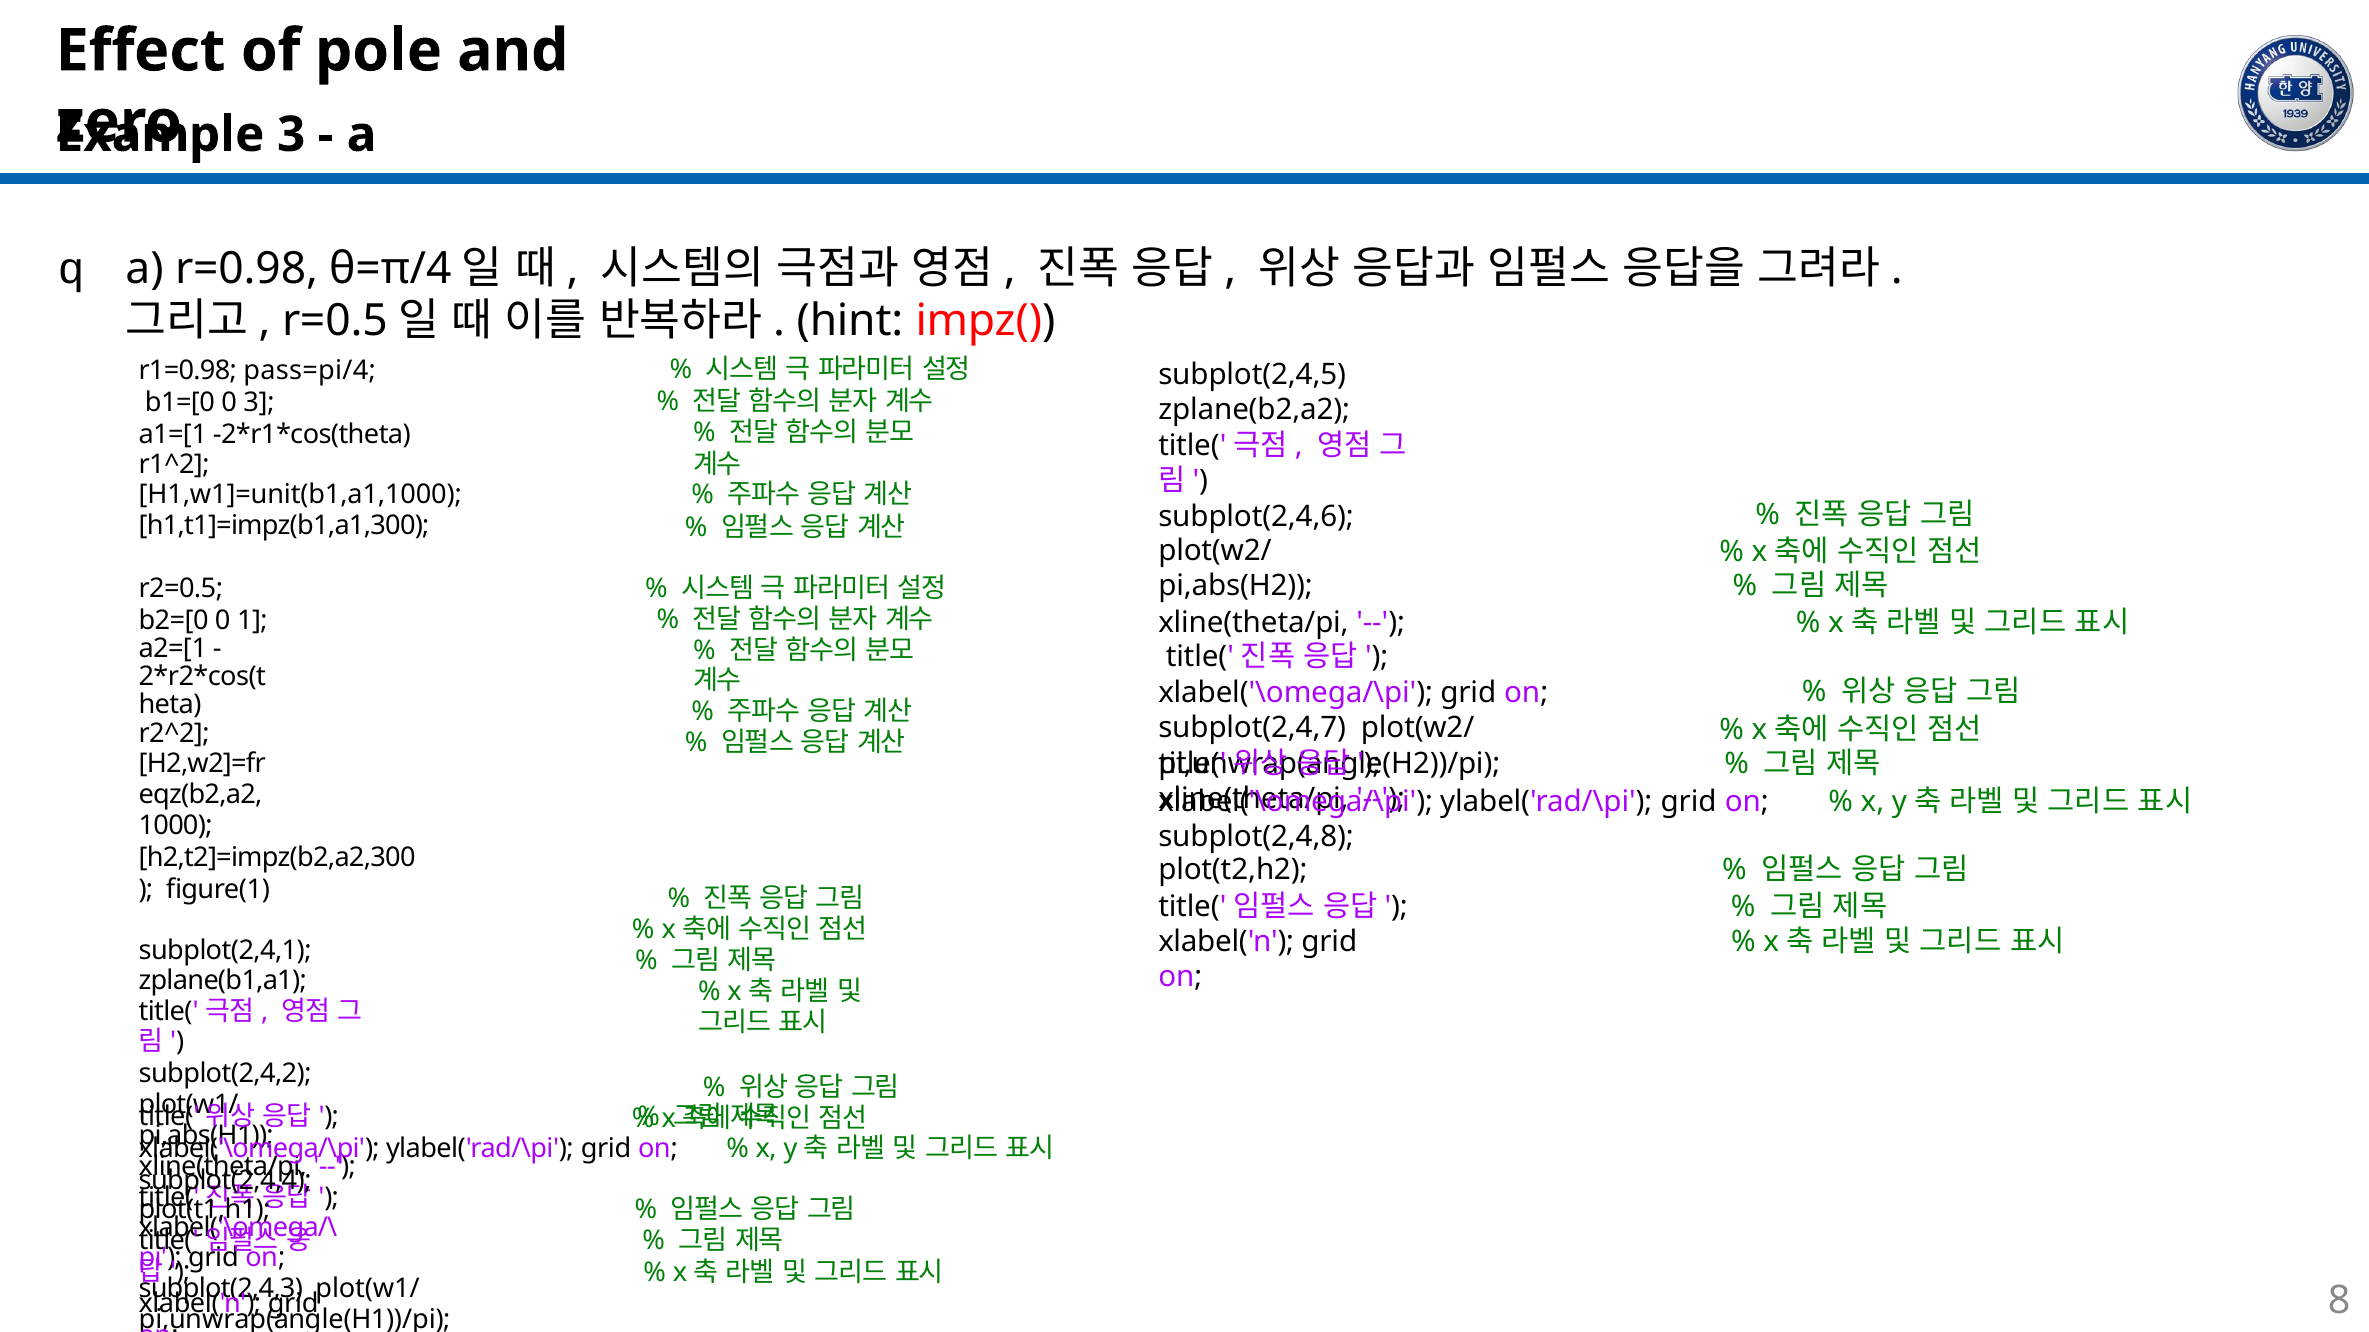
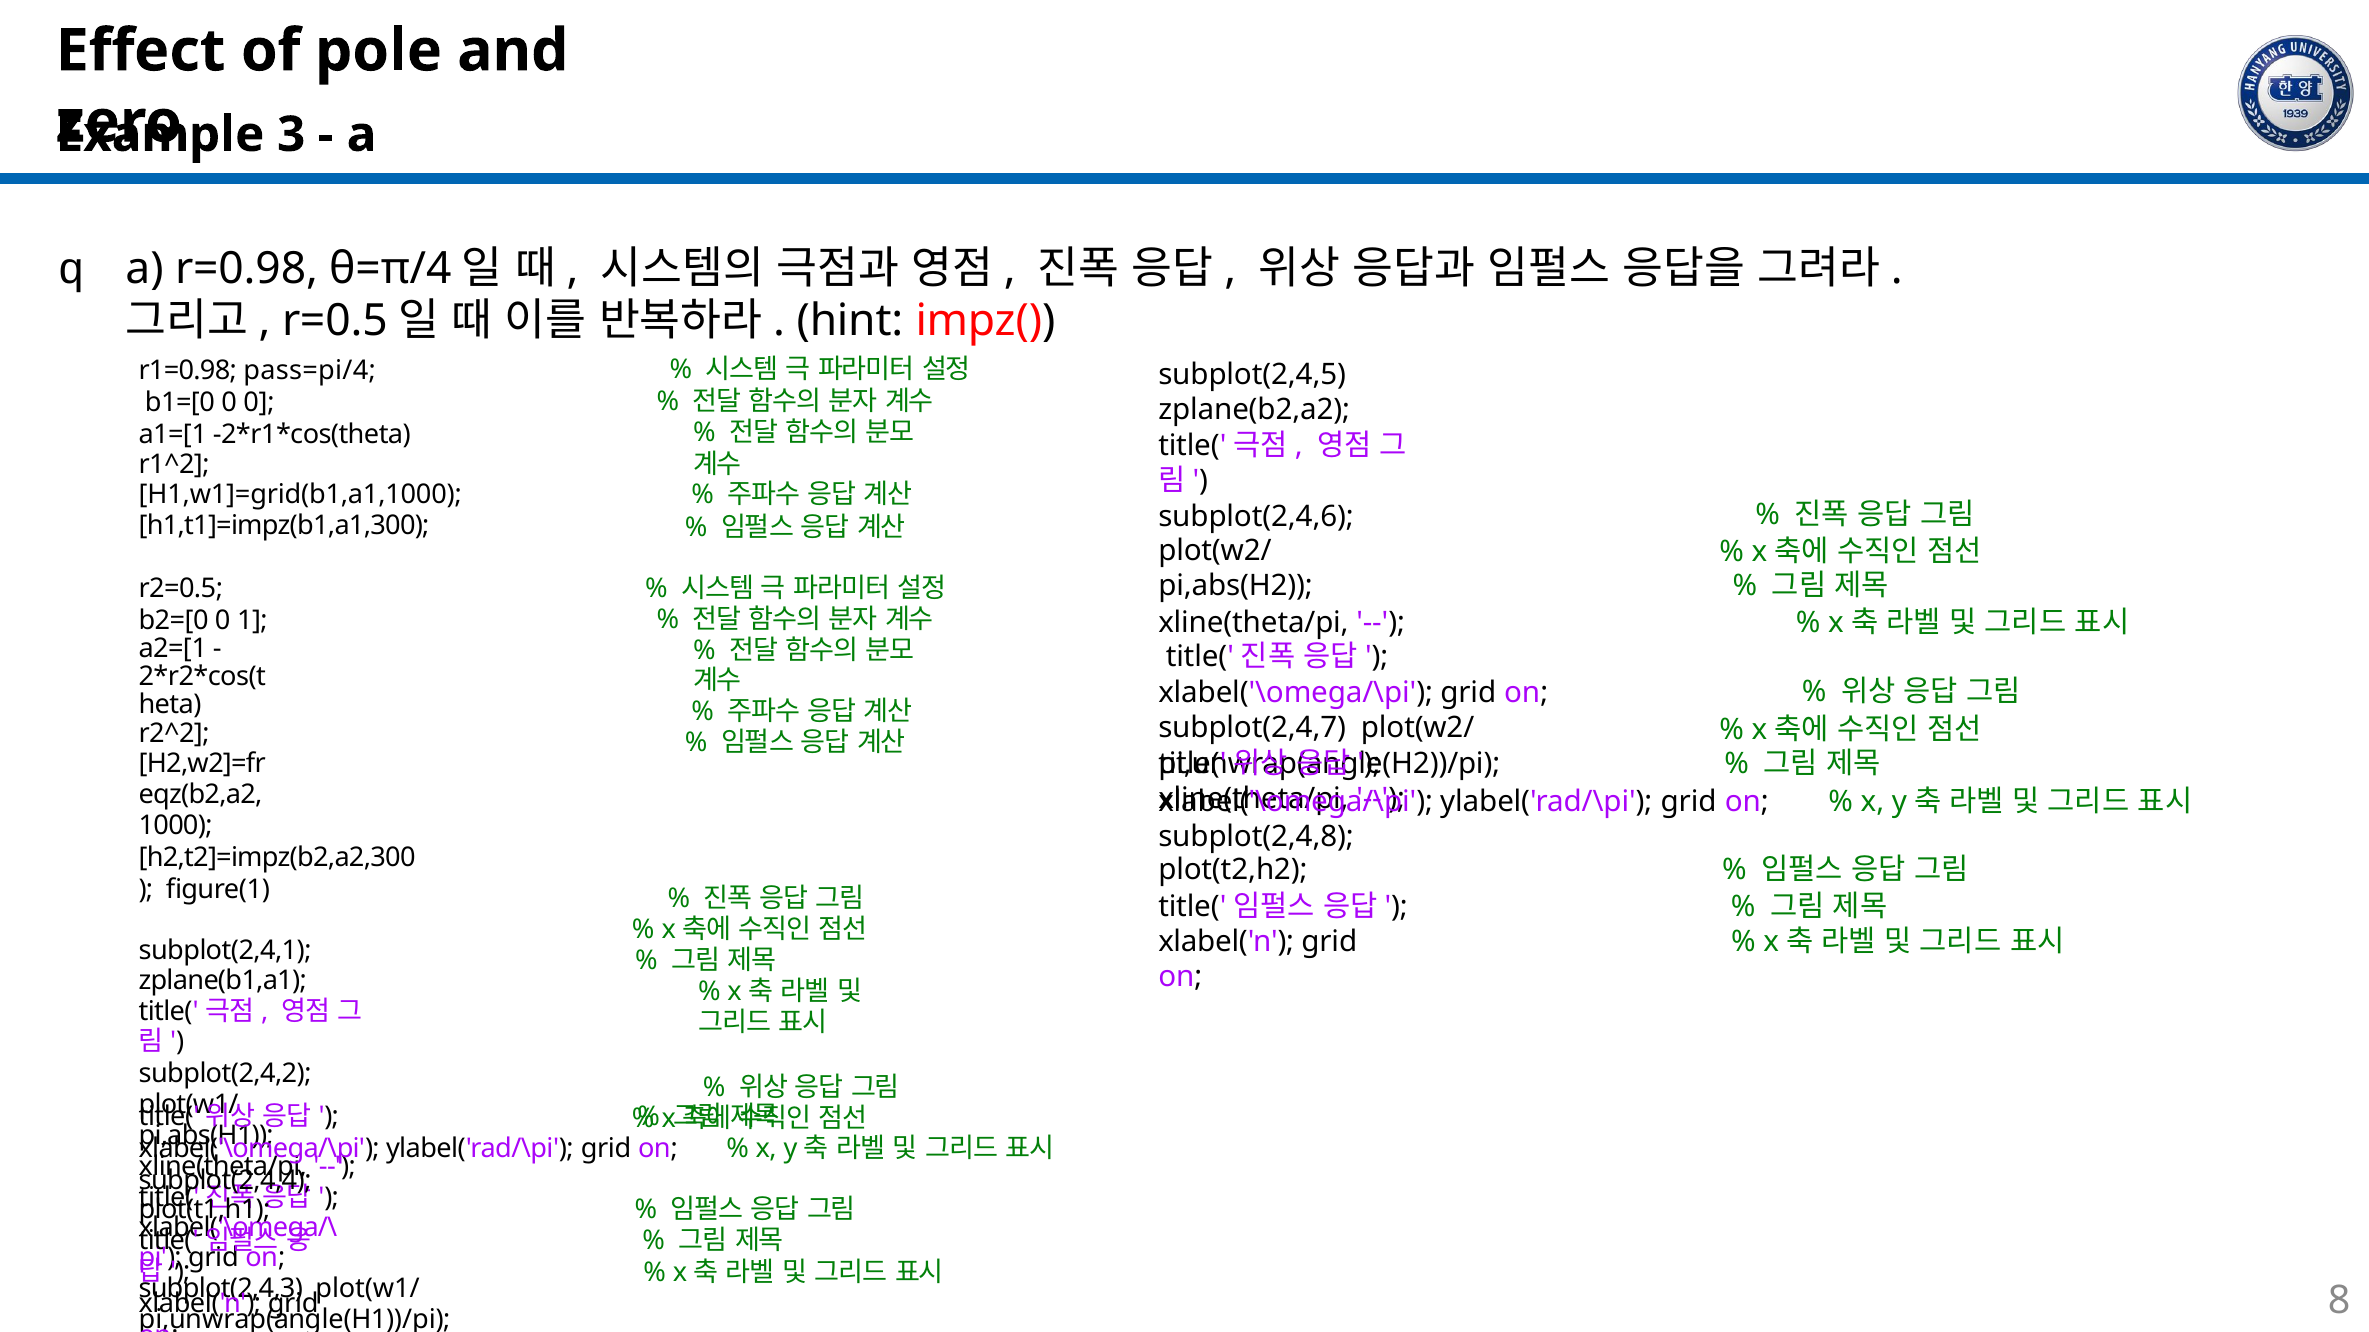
0 3: 3 -> 0 (259, 403)
H1,w1]=unit(b1,a1,1000: H1,w1]=unit(b1,a1,1000 -> H1,w1]=grid(b1,a1,1000 (300, 494)
